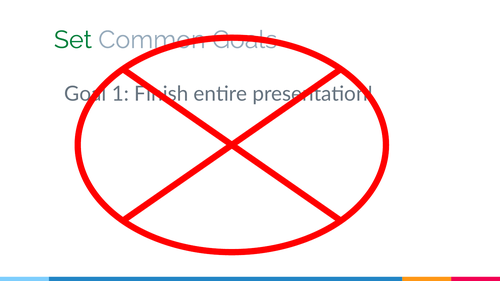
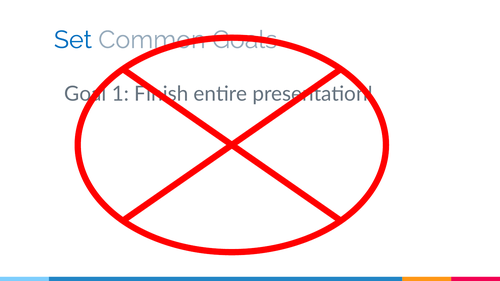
Set colour: green -> blue (73, 40)
